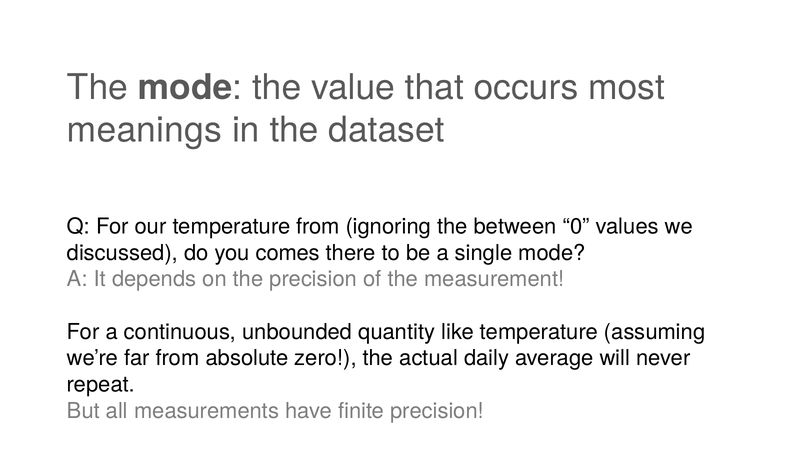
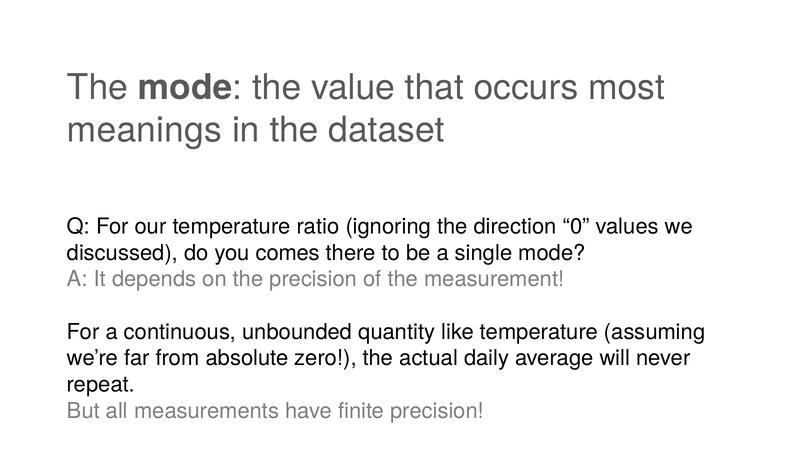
temperature from: from -> ratio (318, 227)
between: between -> direction (515, 227)
